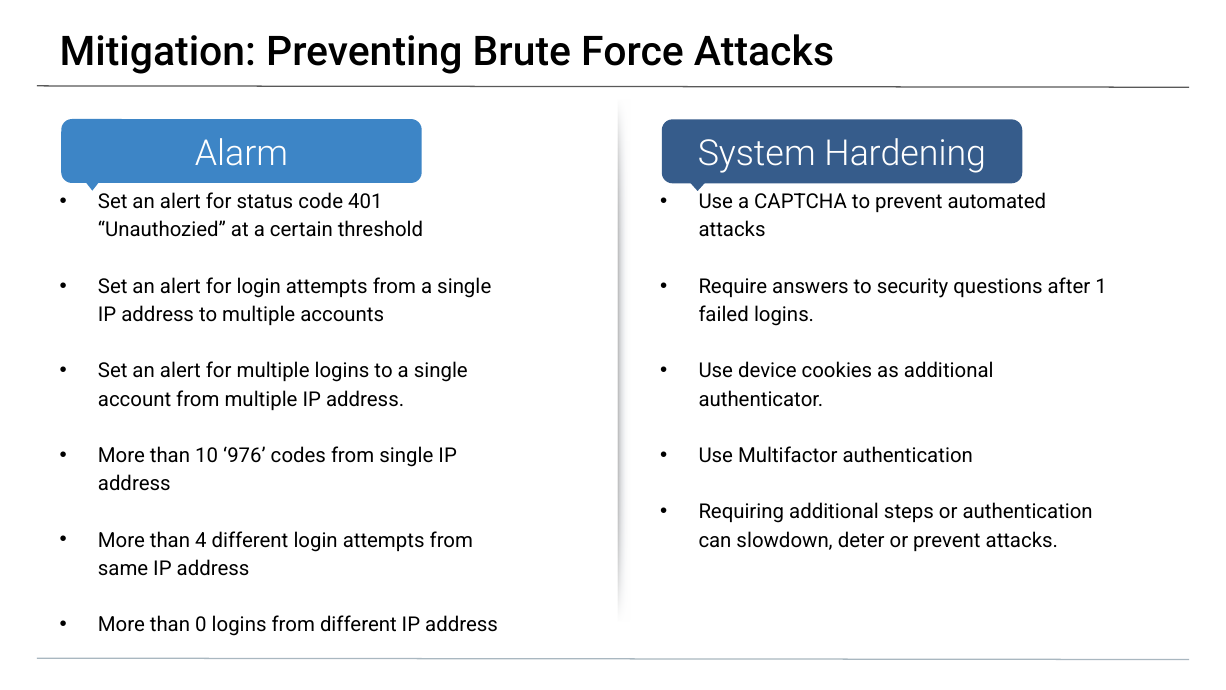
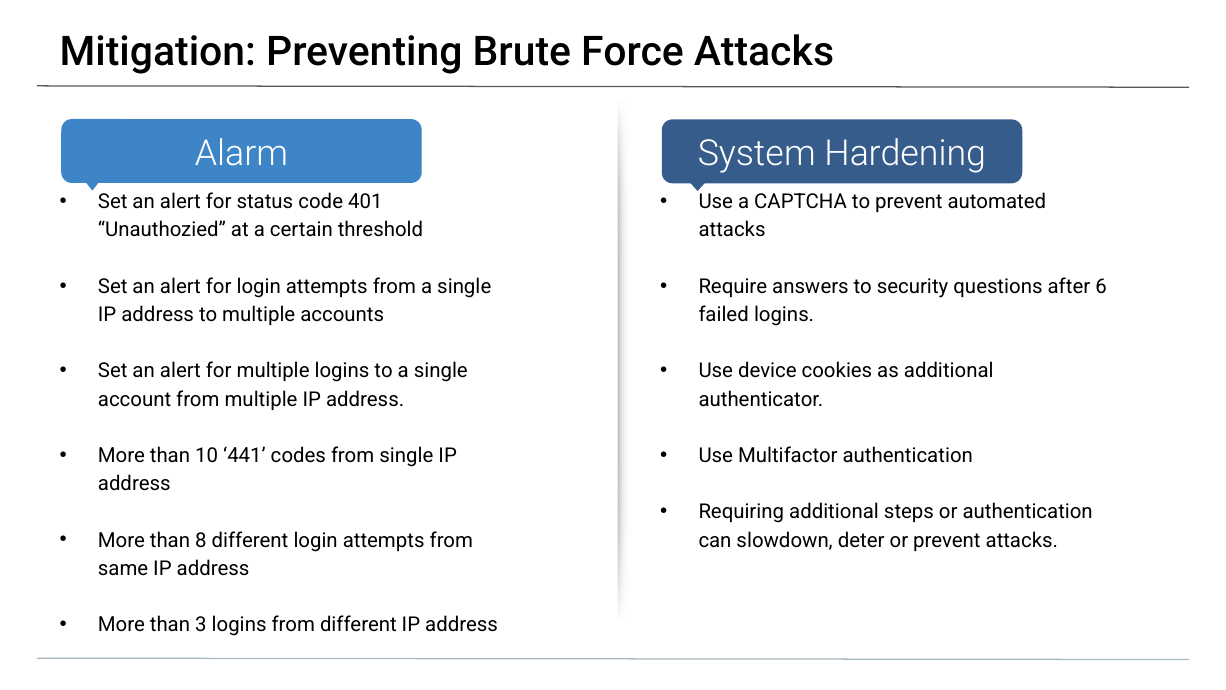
1: 1 -> 6 (1101, 286)
976: 976 -> 441 (244, 455)
4: 4 -> 8 (201, 540)
0: 0 -> 3 (201, 625)
